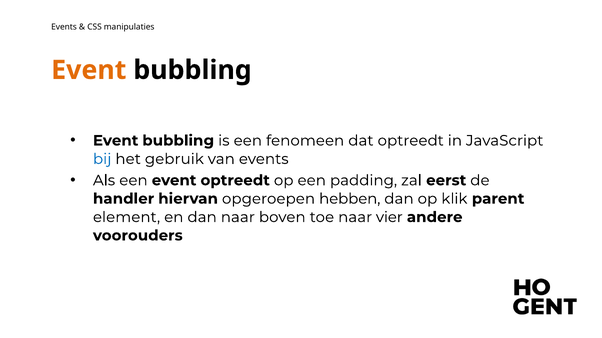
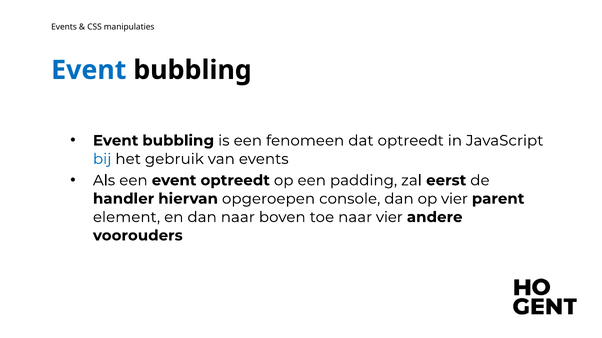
Event colour: orange -> blue (89, 70)
hebben: hebben -> console (350, 199)
op klik: klik -> vier (454, 199)
